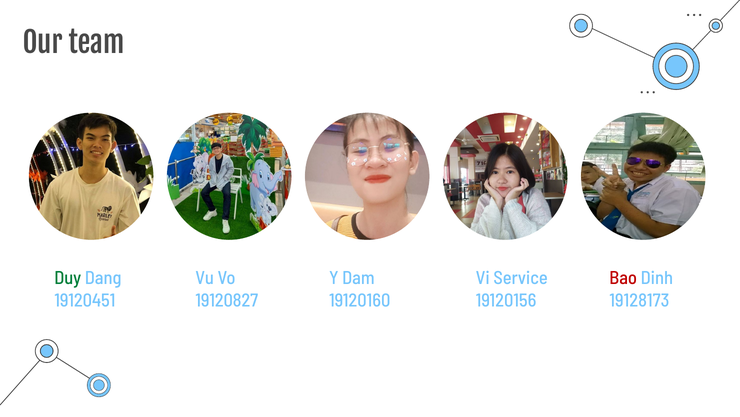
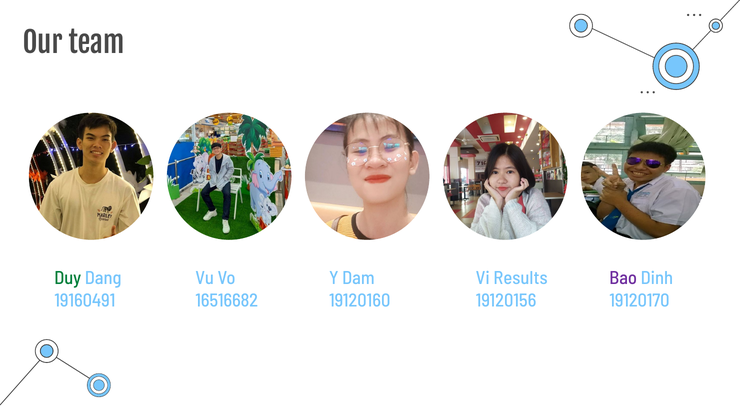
Service: Service -> Results (521, 278)
Bao colour: red -> purple (623, 278)
19120451: 19120451 -> 19160491 (85, 300)
19120827: 19120827 -> 16516682 (227, 300)
19128173: 19128173 -> 19120170 (639, 300)
